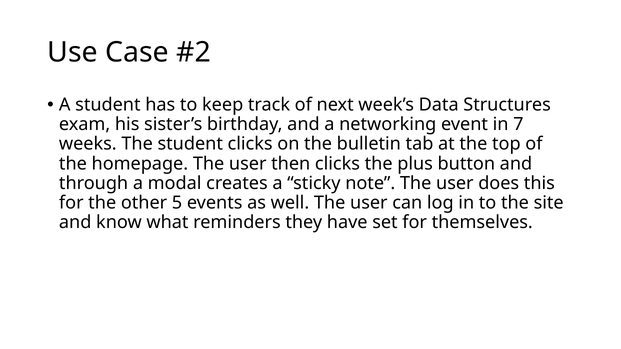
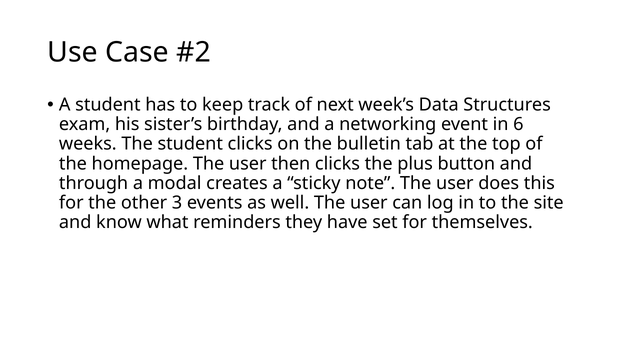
7: 7 -> 6 (518, 125)
5: 5 -> 3 (177, 203)
